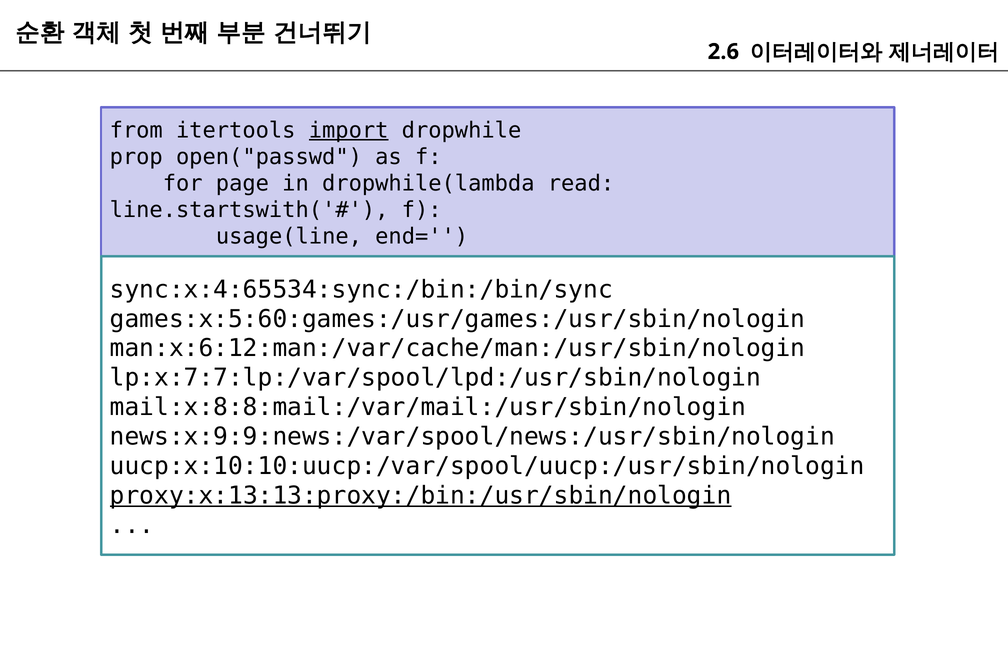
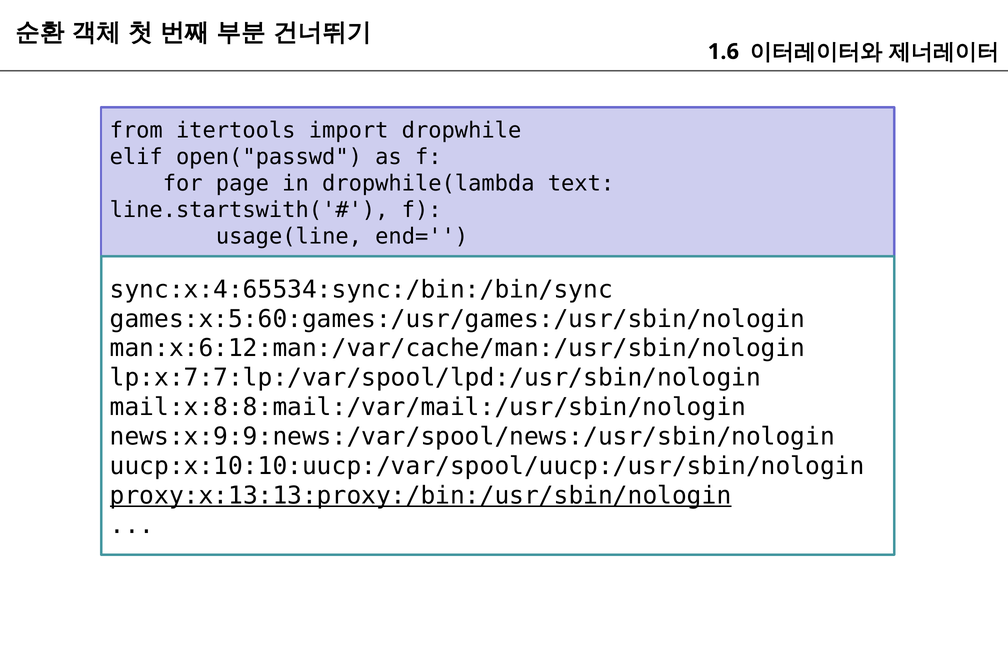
2.6: 2.6 -> 1.6 (723, 52)
import underline: present -> none (349, 130)
prop: prop -> elif (136, 157)
read: read -> text (581, 183)
